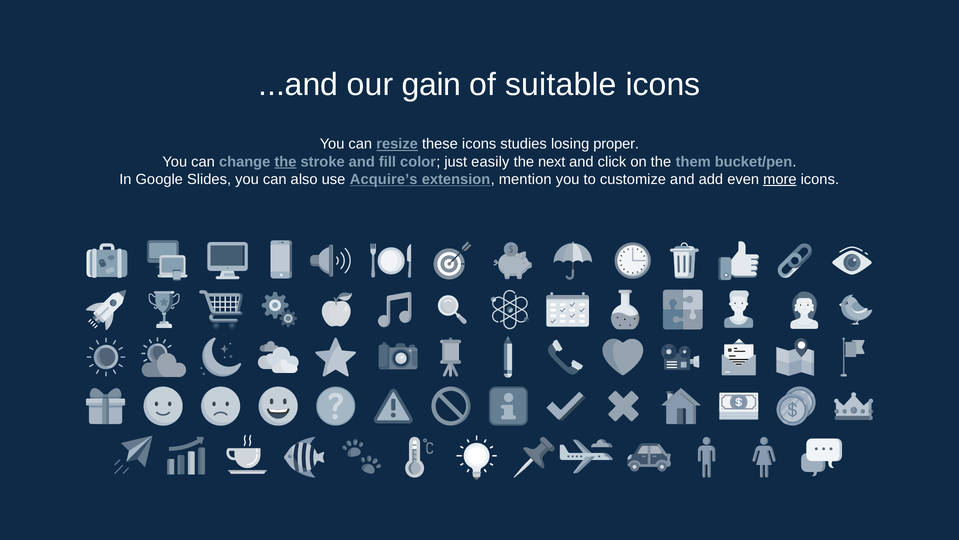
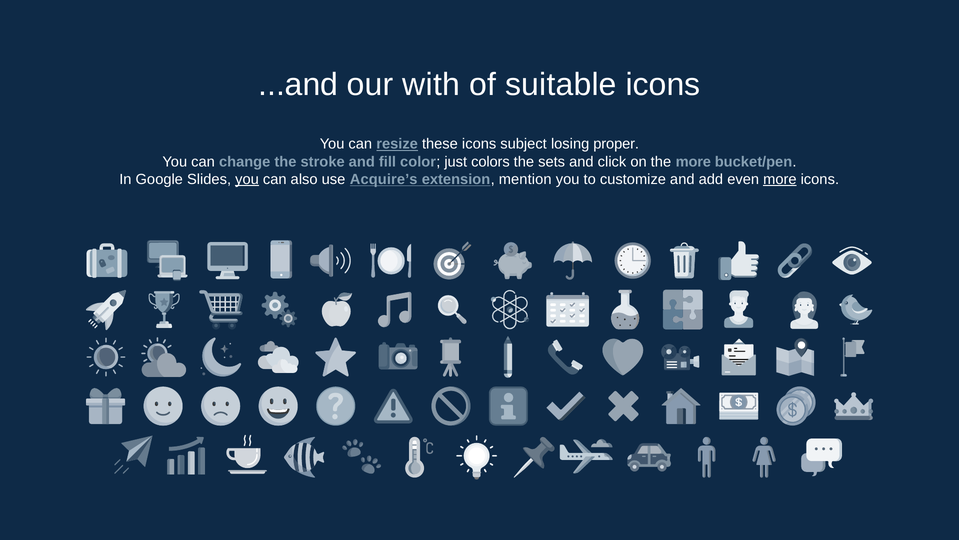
gain: gain -> with (431, 85)
studies: studies -> subject (524, 144)
the underline: present -> none (285, 162)
easily: easily -> colors (490, 162)
next: next -> sets (552, 162)
the them: them -> more (693, 162)
you underline: none -> present (247, 179)
